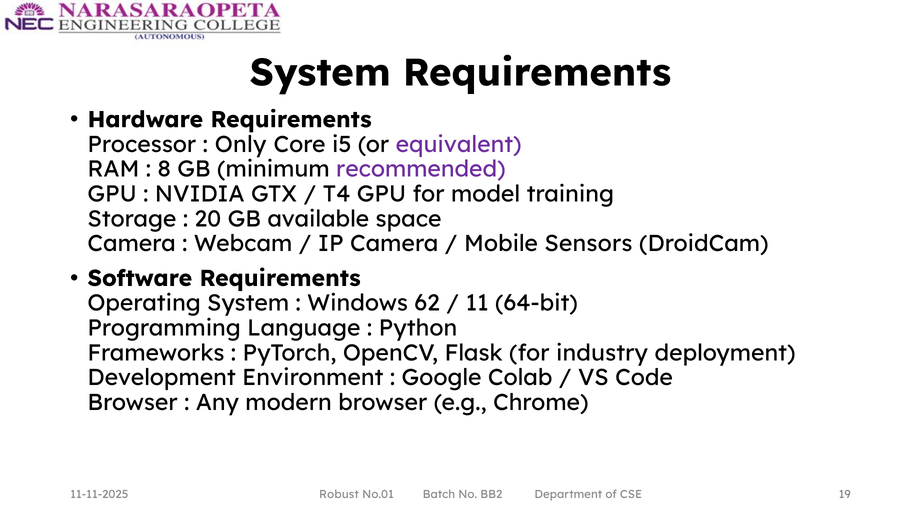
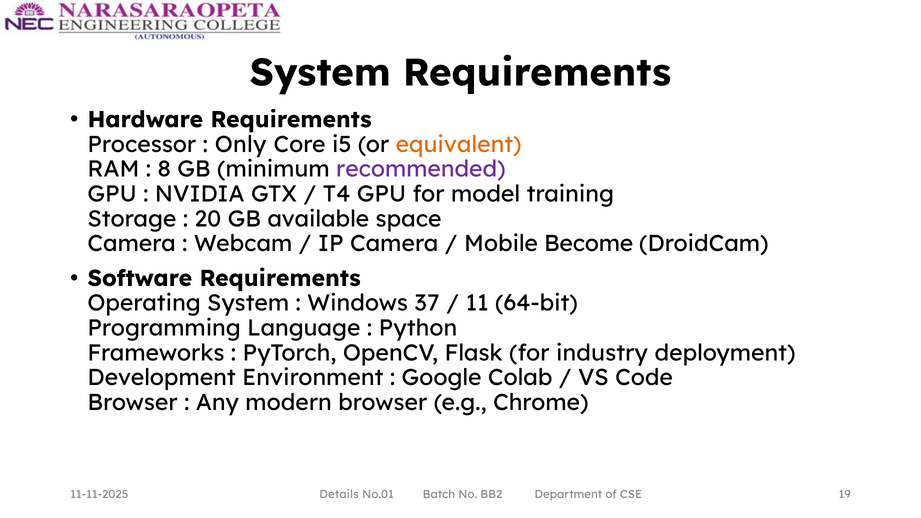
equivalent colour: purple -> orange (459, 144)
Sensors: Sensors -> Become (589, 244)
62: 62 -> 37 (427, 303)
Robust: Robust -> Details (339, 495)
